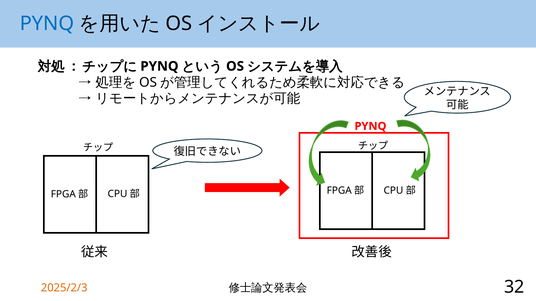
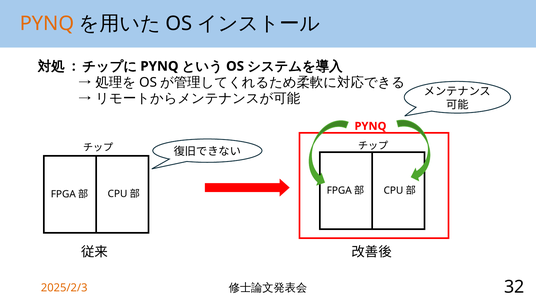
PYNQ colour: blue -> orange (47, 24)
